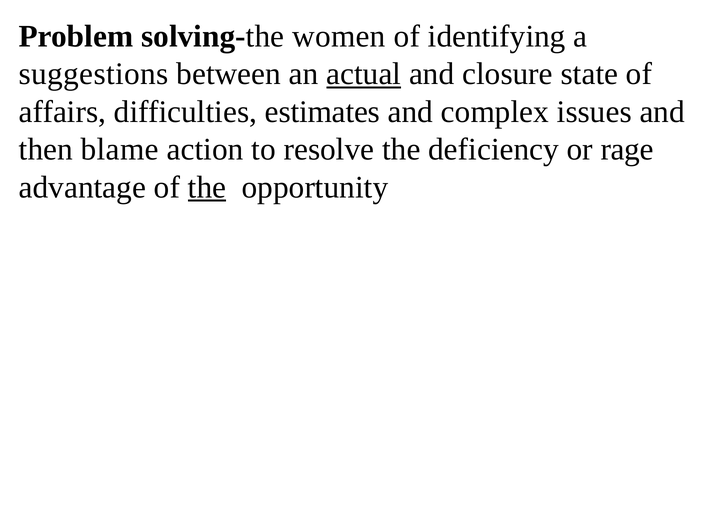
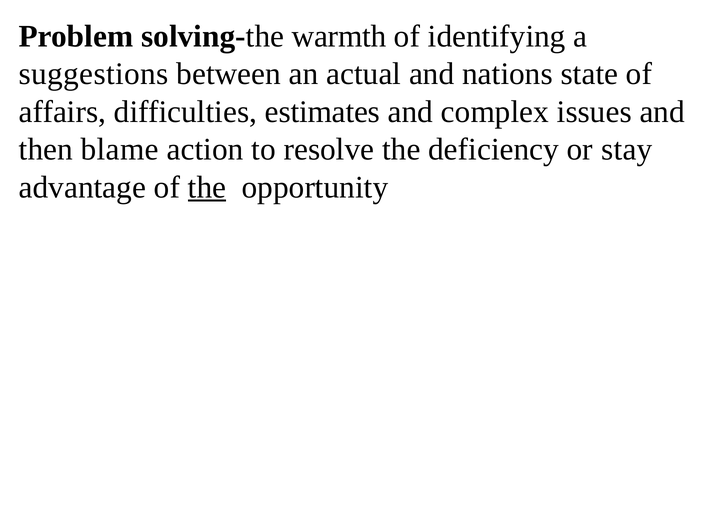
women: women -> warmth (339, 36)
actual underline: present -> none (364, 74)
closure: closure -> nations (508, 74)
rage: rage -> stay (627, 149)
